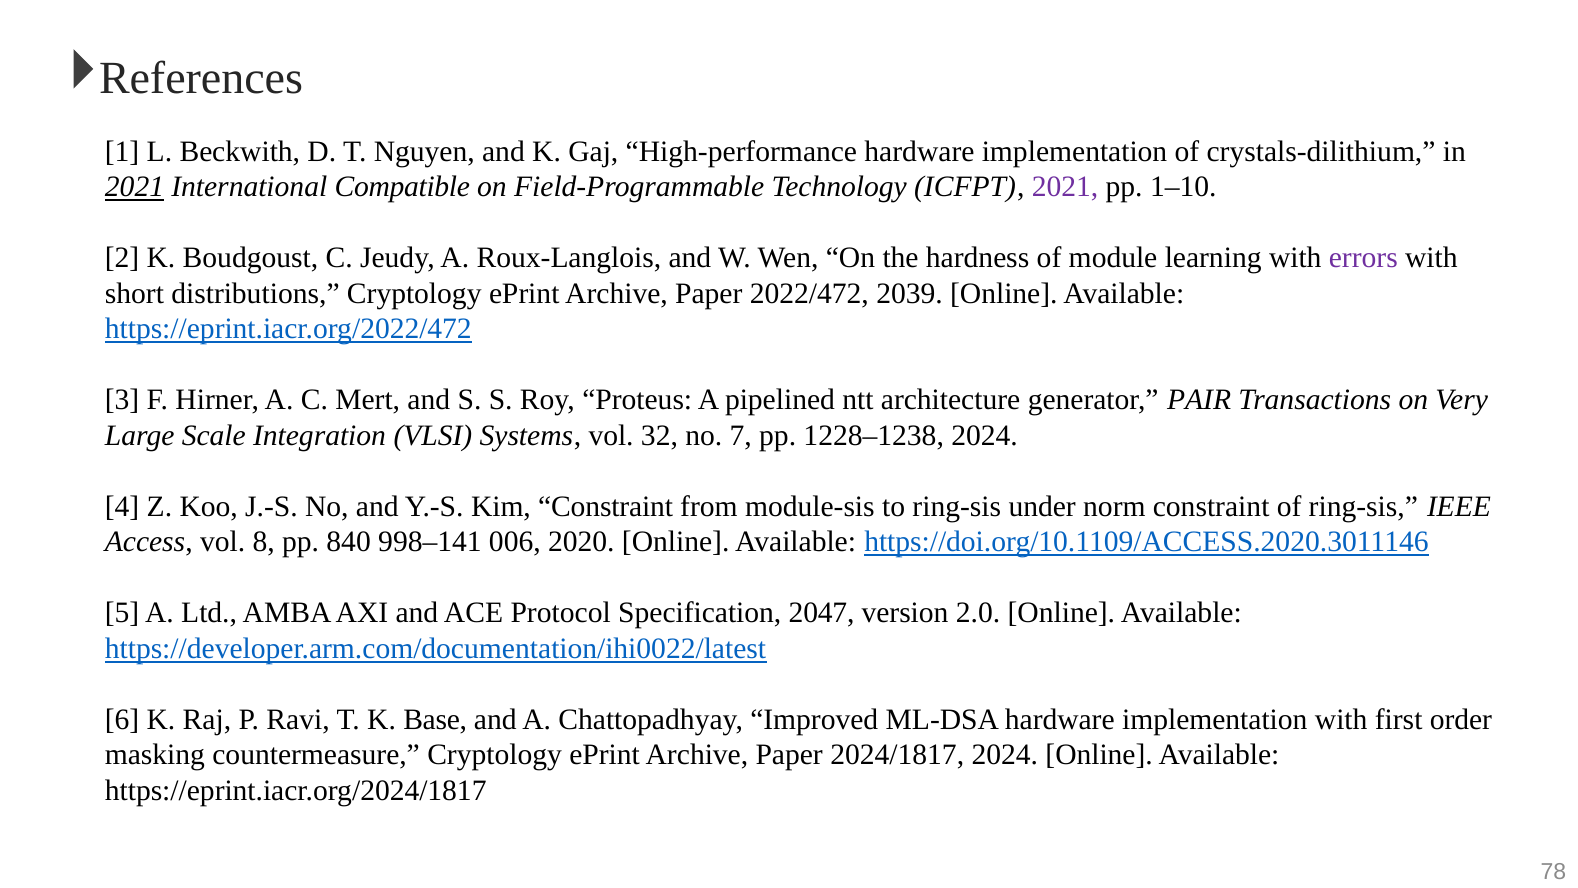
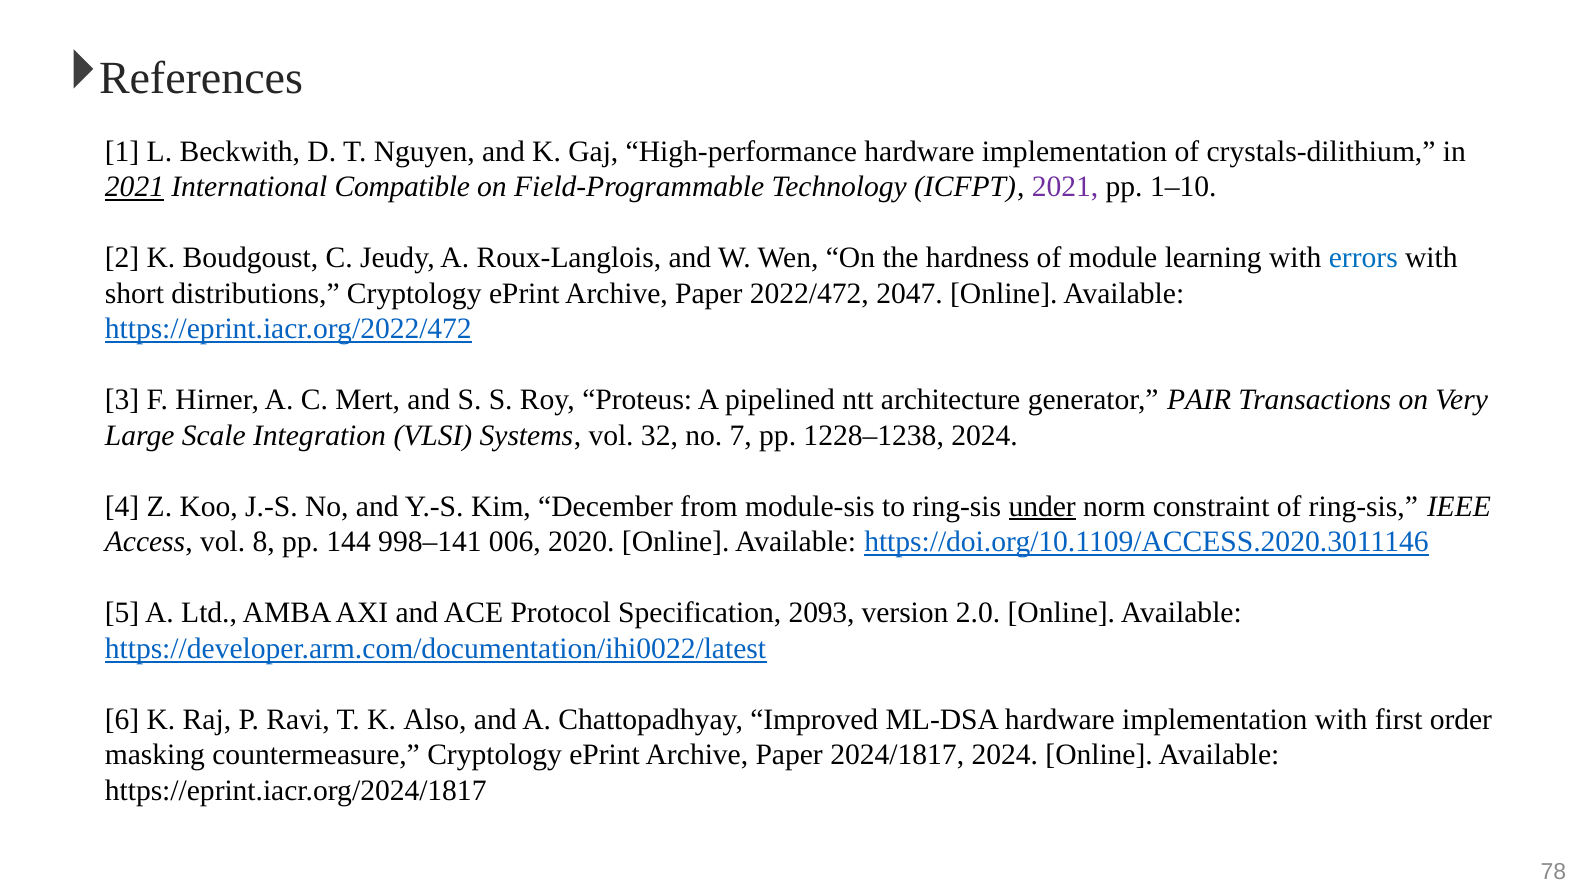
errors colour: purple -> blue (1363, 258)
2039: 2039 -> 2047 (910, 293)
Kim Constraint: Constraint -> December (606, 506)
under underline: none -> present (1042, 506)
840: 840 -> 144 (349, 542)
2047: 2047 -> 2093 (822, 613)
Base: Base -> Also (435, 719)
